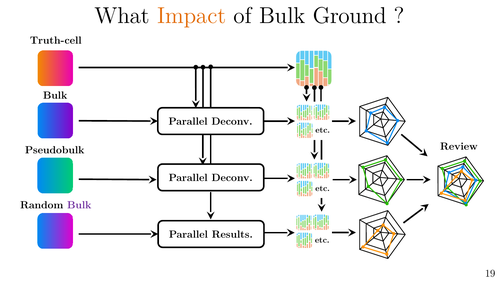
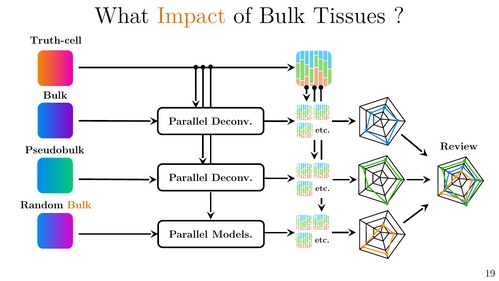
Ground: Ground -> Tissues (349, 16)
Bulk colour: purple -> orange (79, 205)
Results: Results -> Models (232, 234)
